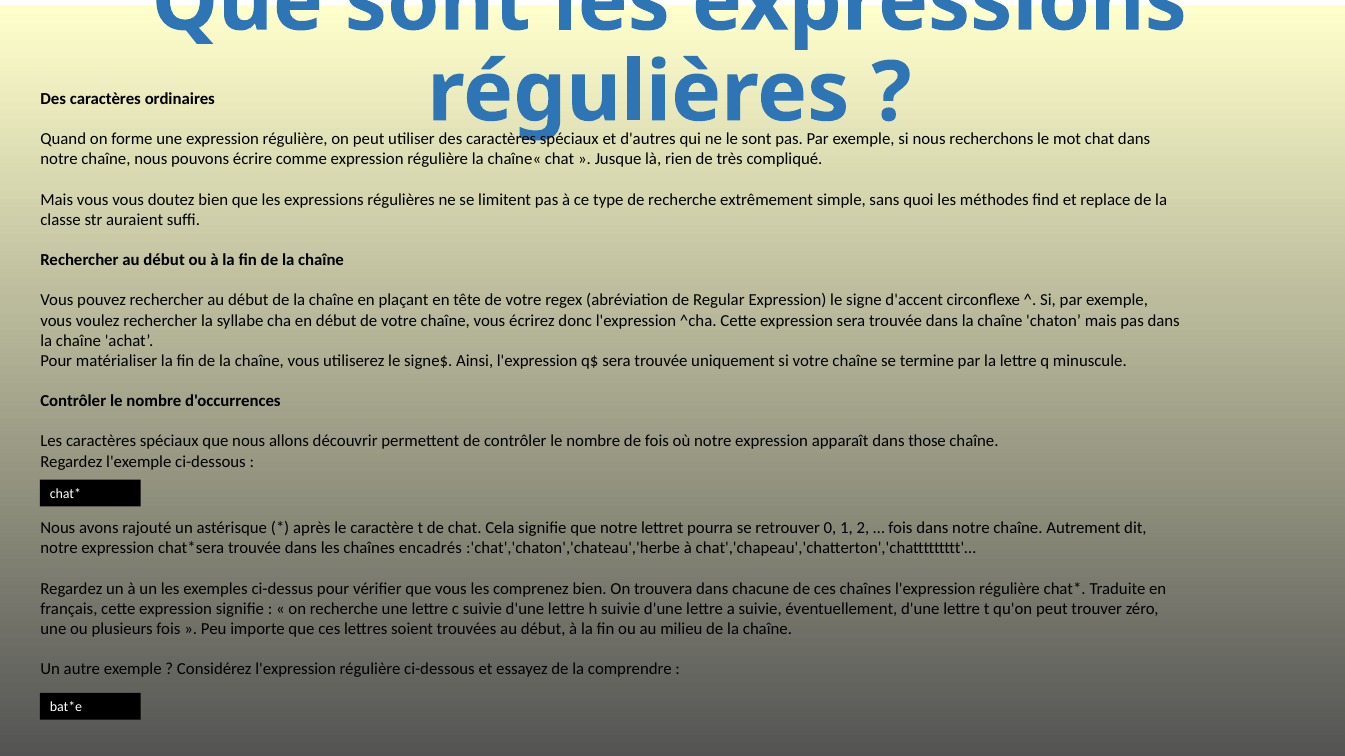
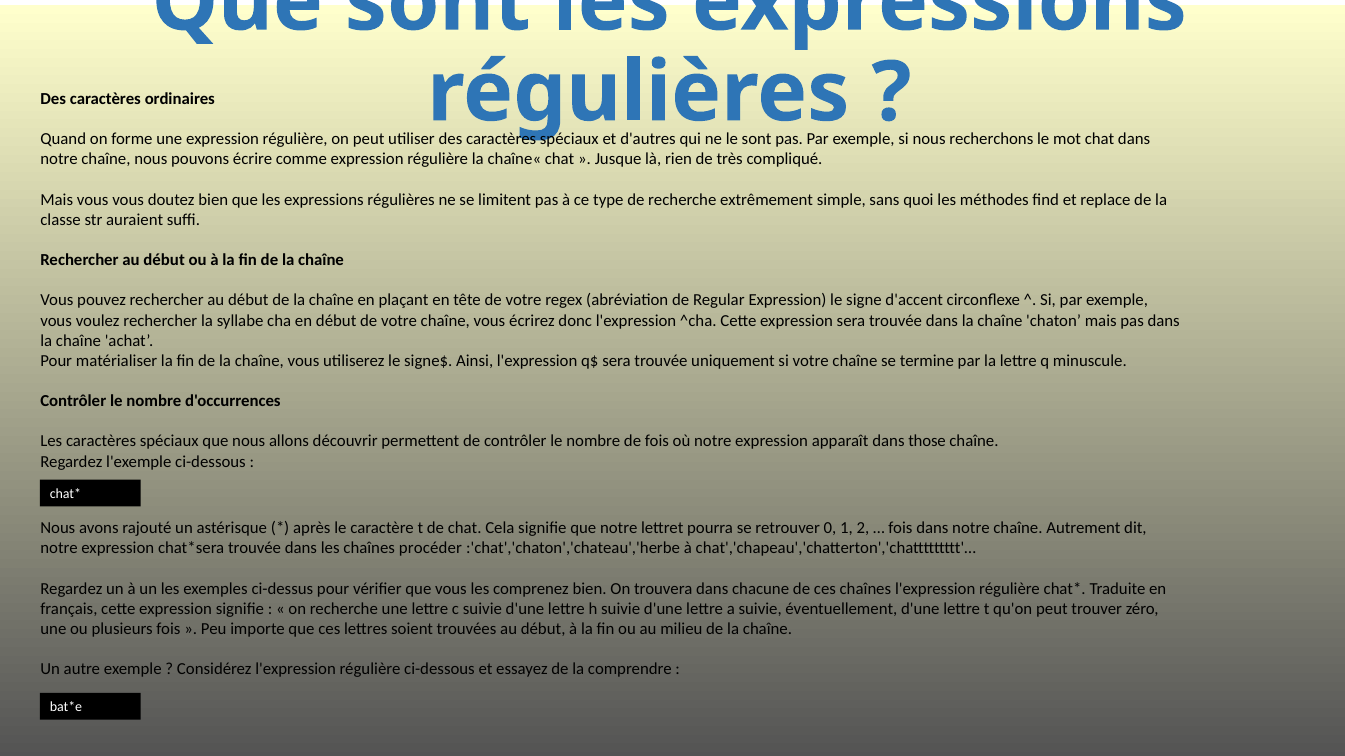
encadrés: encadrés -> procéder (430, 549)
